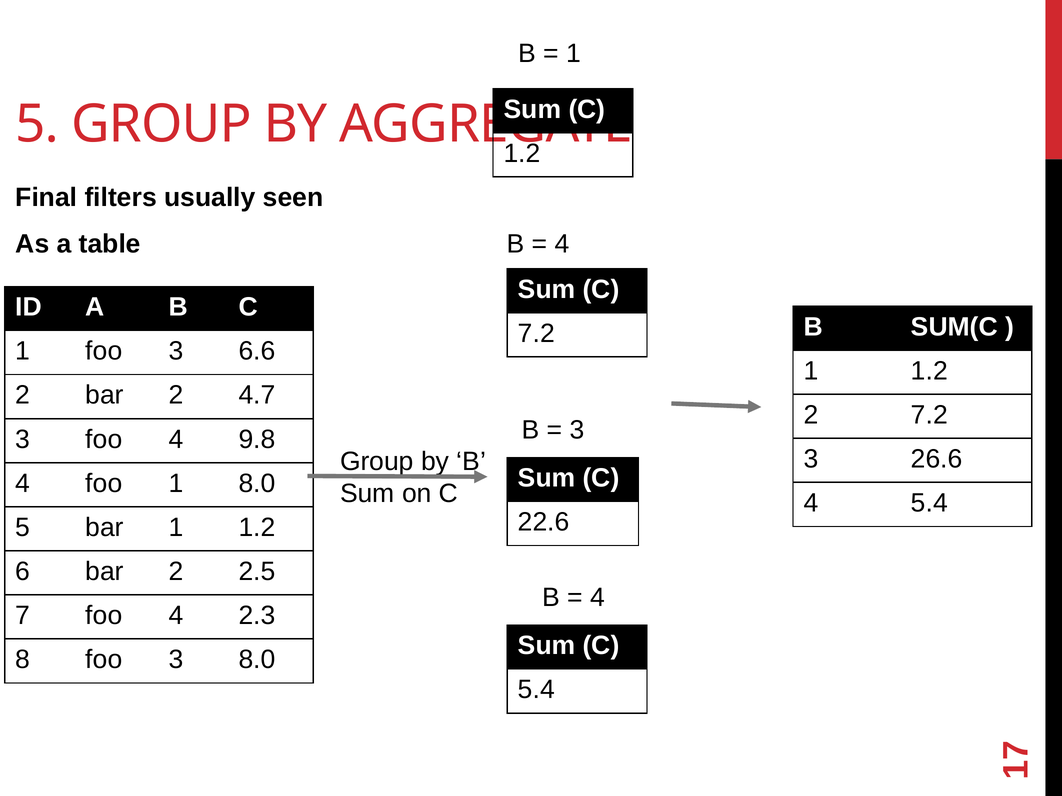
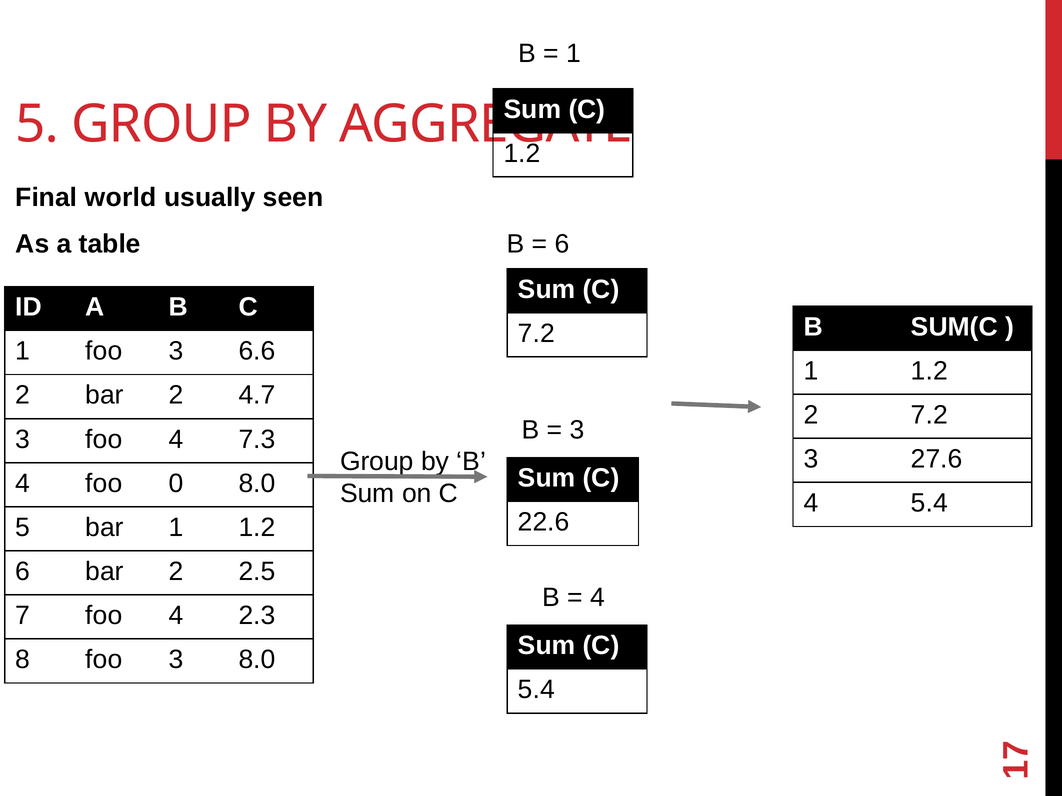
filters: filters -> world (121, 197)
4: 4 -> 6 (562, 244)
9.8: 9.8 -> 7.3 (257, 440)
26.6: 26.6 -> 27.6 (937, 459)
foo 1: 1 -> 0 (176, 484)
